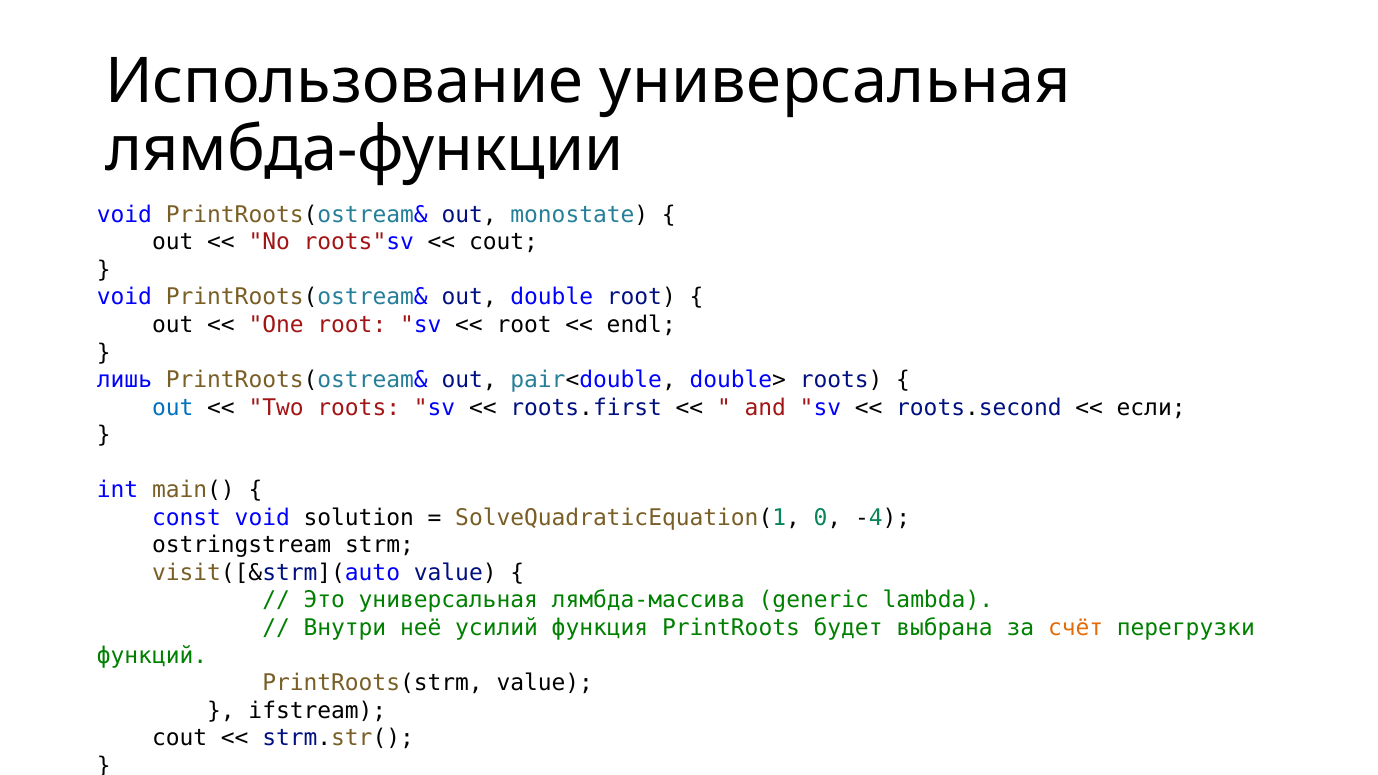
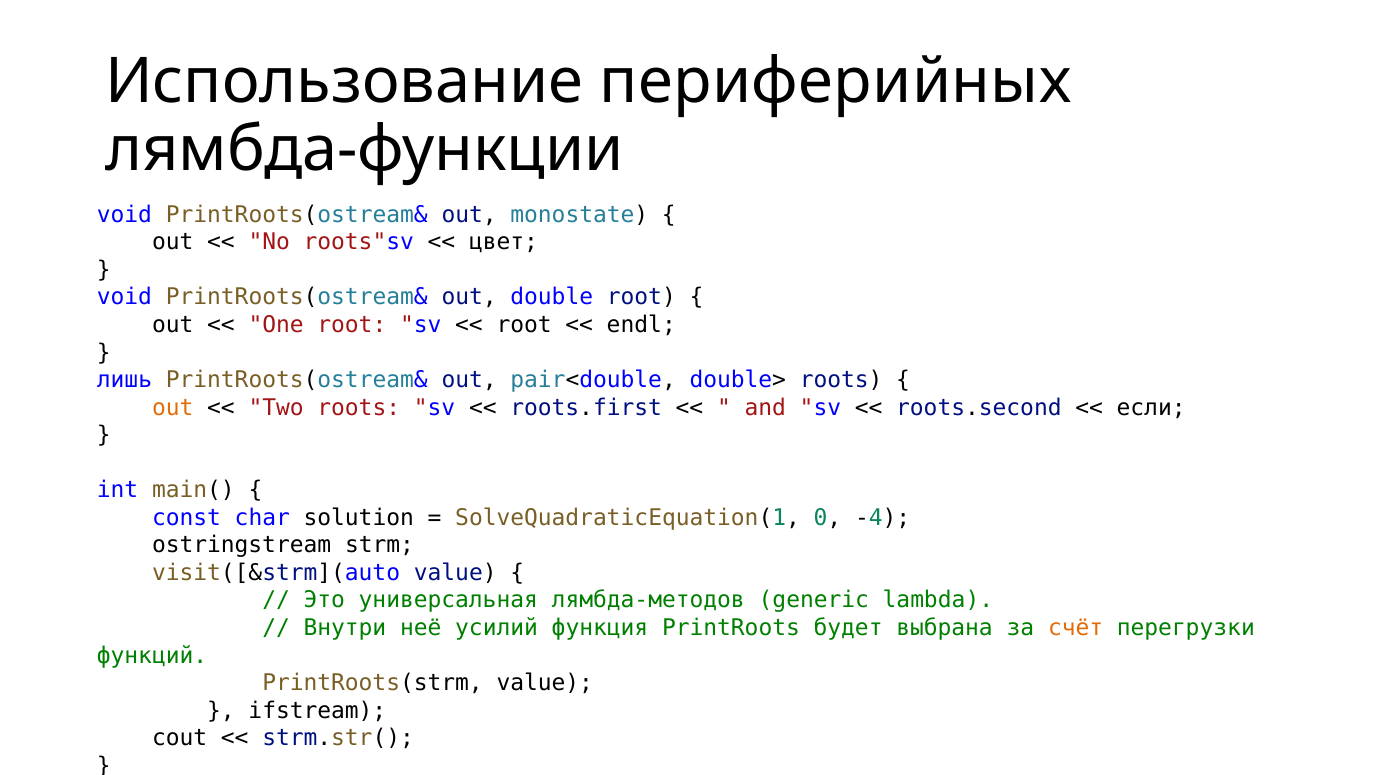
Использование универсальная: универсальная -> периферийных (836, 82)
cout: cout -> цвет (503, 242)
out colour: blue -> orange (173, 408)
const void: void -> char (262, 518)
лямбда-массива: лямбда-массива -> лямбда-методов (648, 600)
